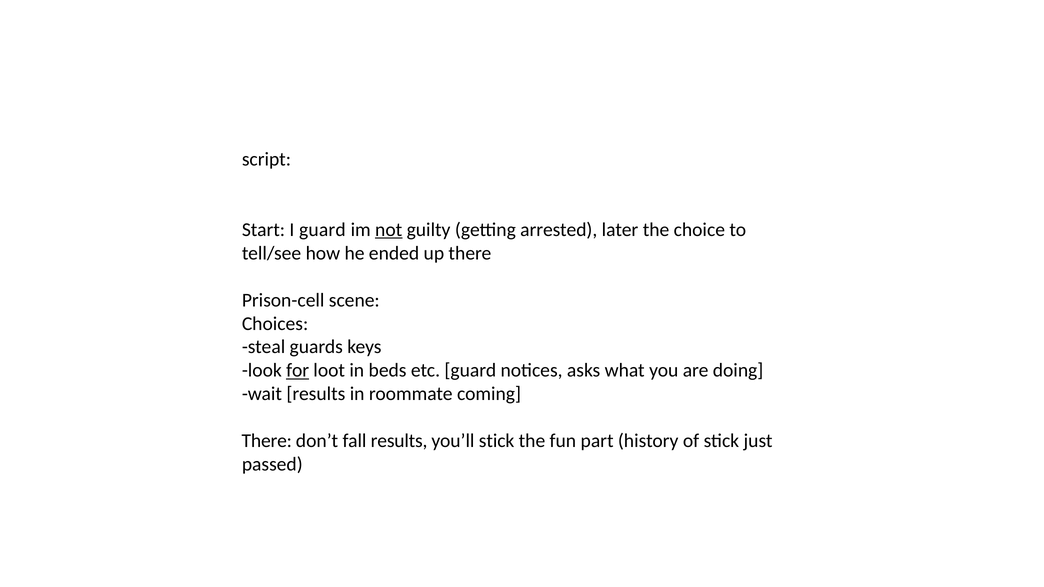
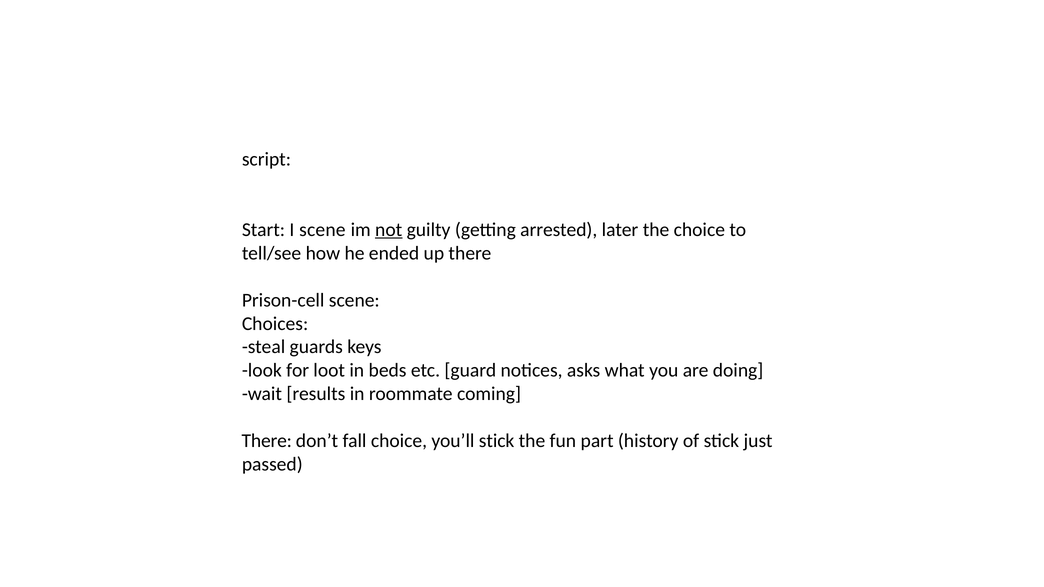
I guard: guard -> scene (322, 230)
for underline: present -> none (298, 371)
fall results: results -> choice (399, 441)
